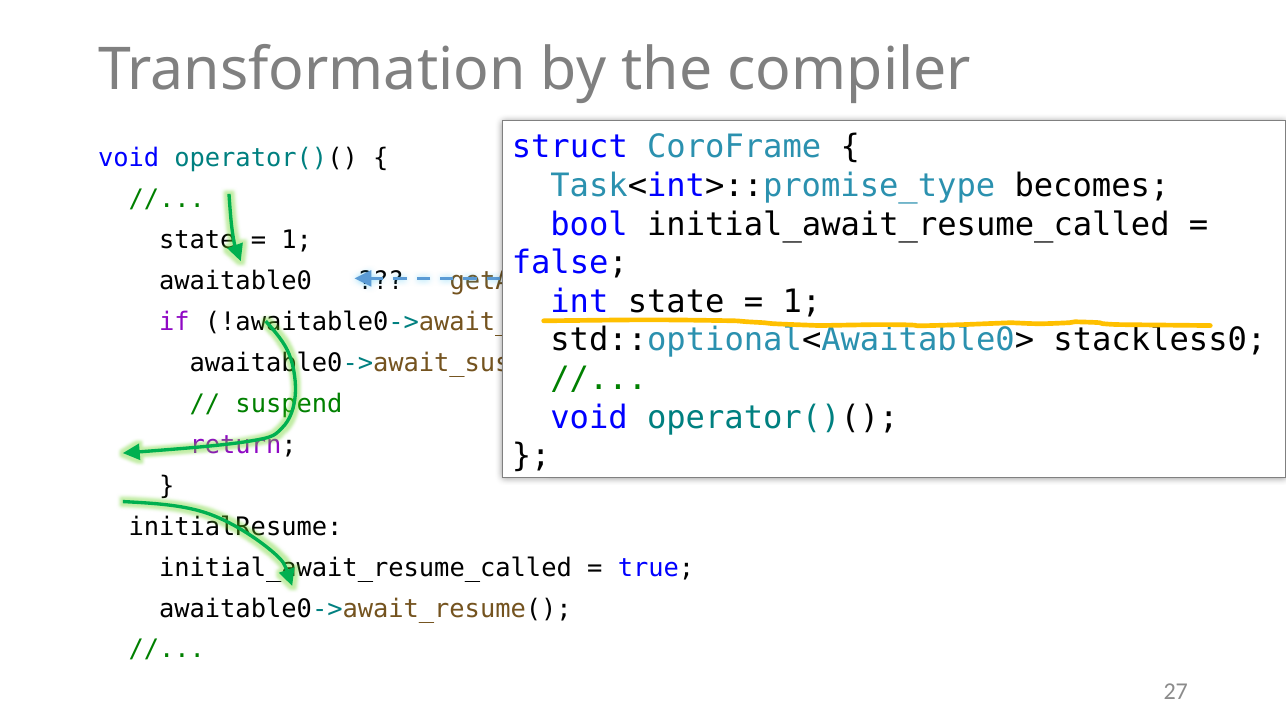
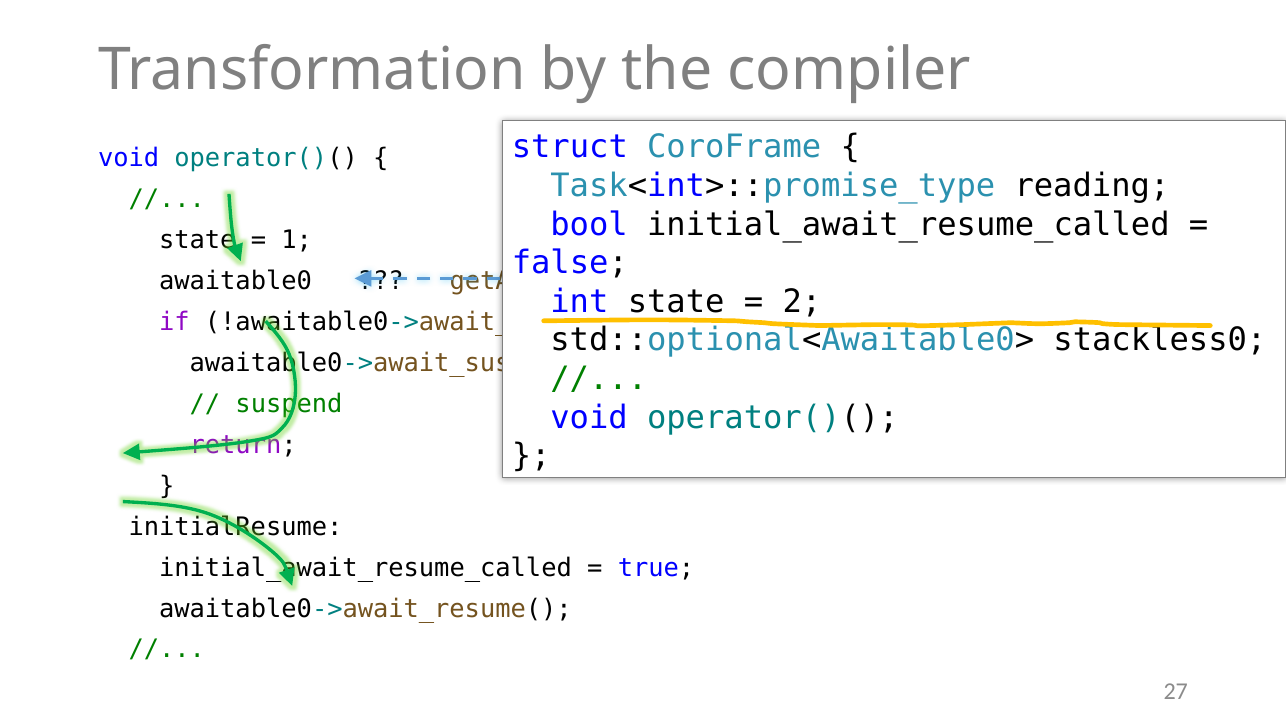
becomes: becomes -> reading (1092, 186)
1: 1 -> 2 (802, 301)
